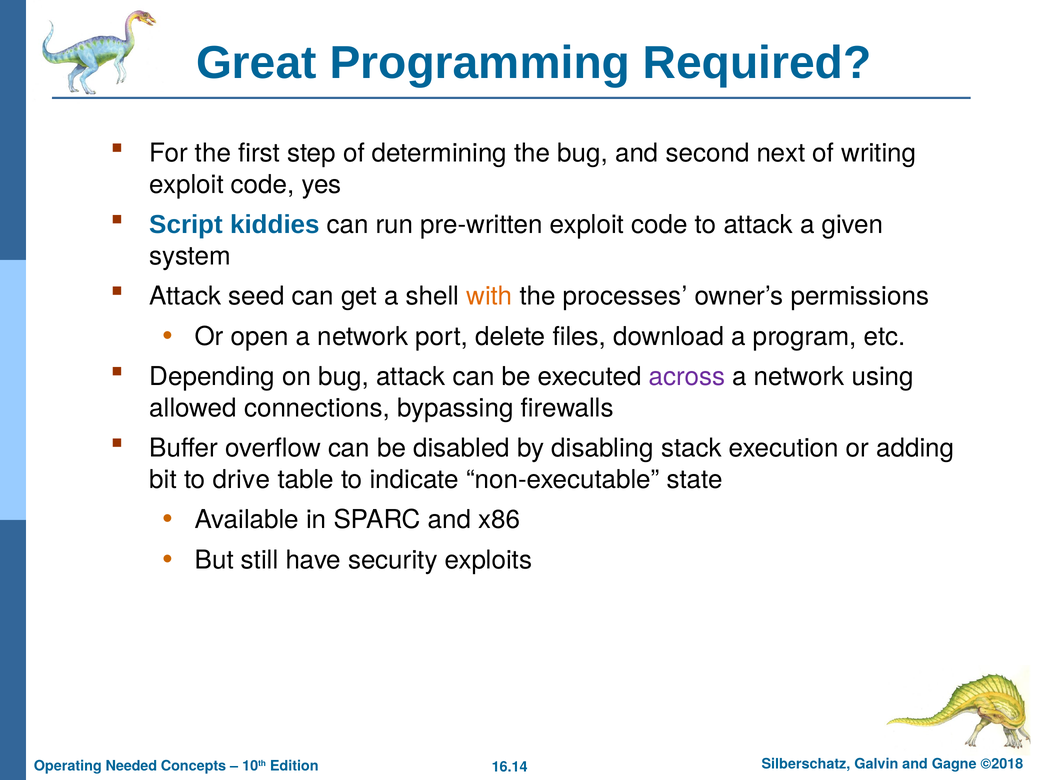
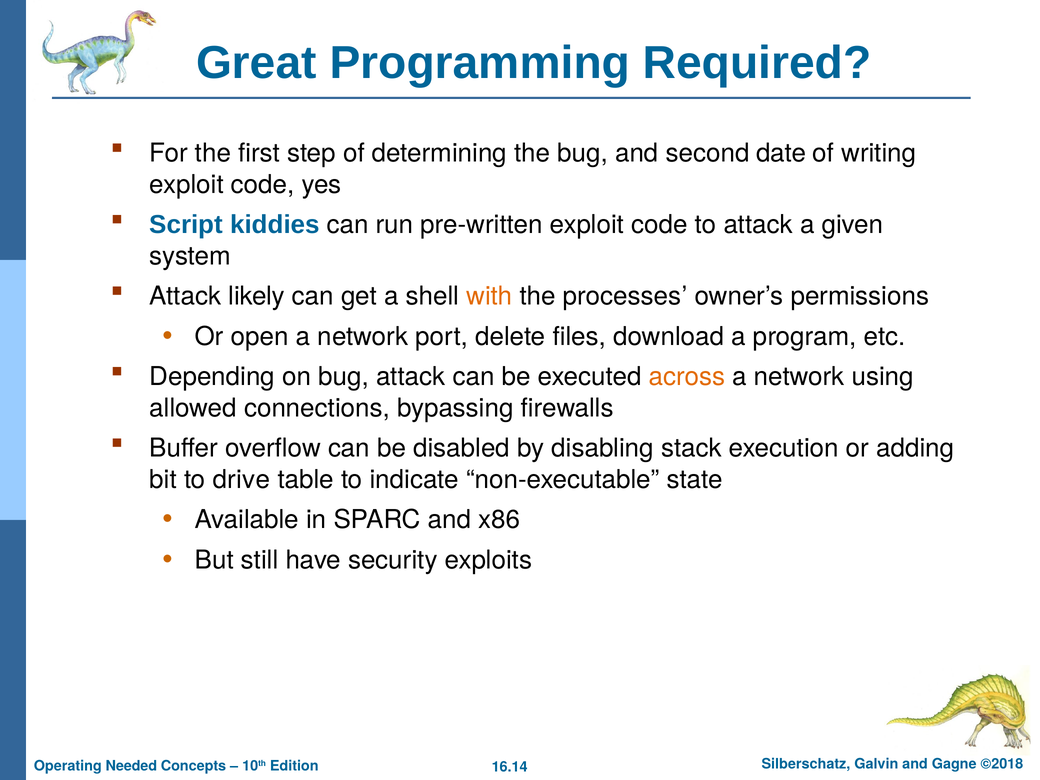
next: next -> date (781, 153)
seed: seed -> likely (257, 296)
across colour: purple -> orange (687, 377)
